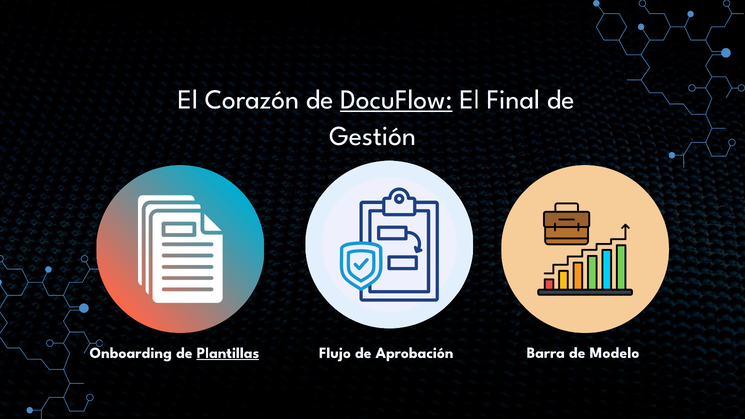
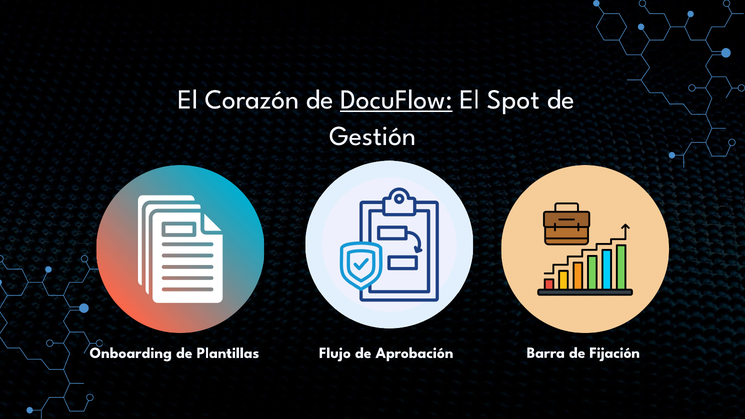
Final: Final -> Spot (513, 99)
Plantillas underline: present -> none (228, 353)
Modelo: Modelo -> Fijación (615, 353)
